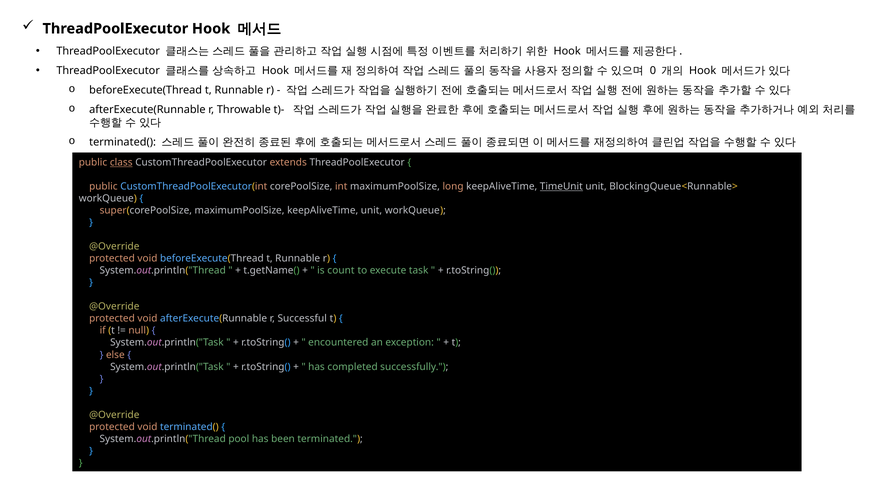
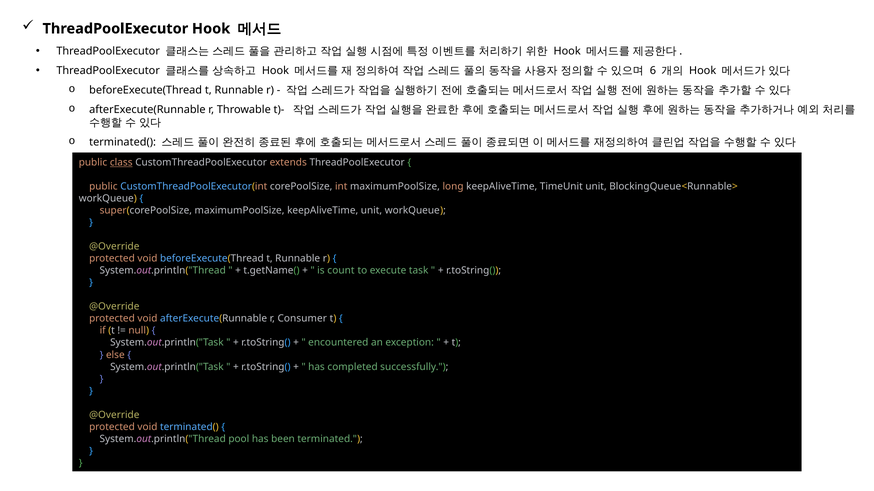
0: 0 -> 6 (653, 71)
TimeUnit underline: present -> none (561, 187)
Successful: Successful -> Consumer (302, 319)
